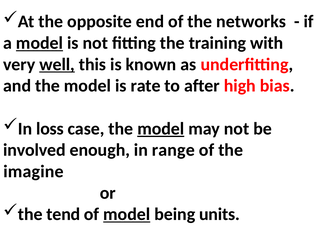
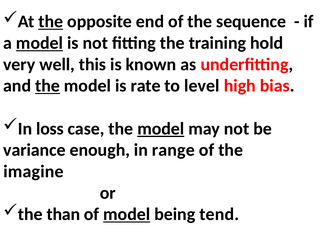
the underline: none -> present (51, 22)
networks: networks -> sequence (251, 22)
with: with -> hold (267, 43)
well underline: present -> none (57, 65)
the underline: none -> present (48, 86)
after: after -> level (202, 86)
involved: involved -> variance (34, 150)
tend: tend -> than (63, 215)
units: units -> tend (219, 215)
